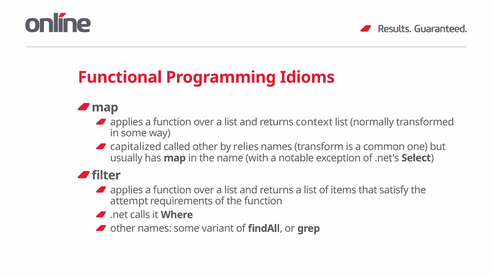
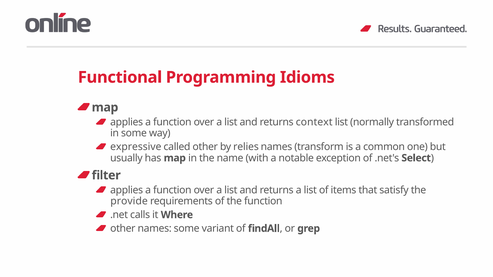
capitalized: capitalized -> expressive (136, 147)
attempt: attempt -> provide (129, 201)
